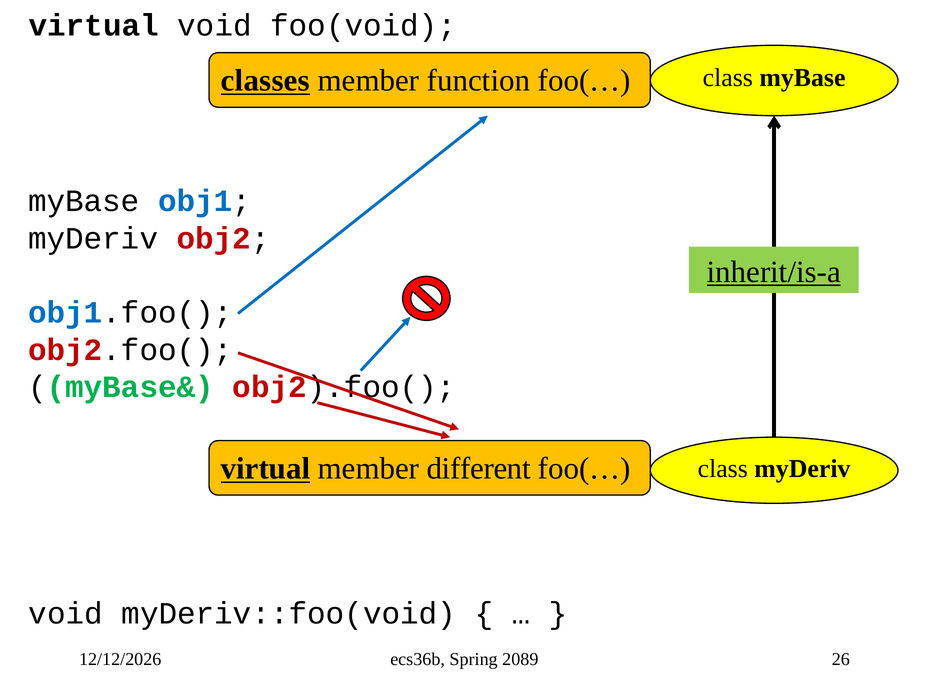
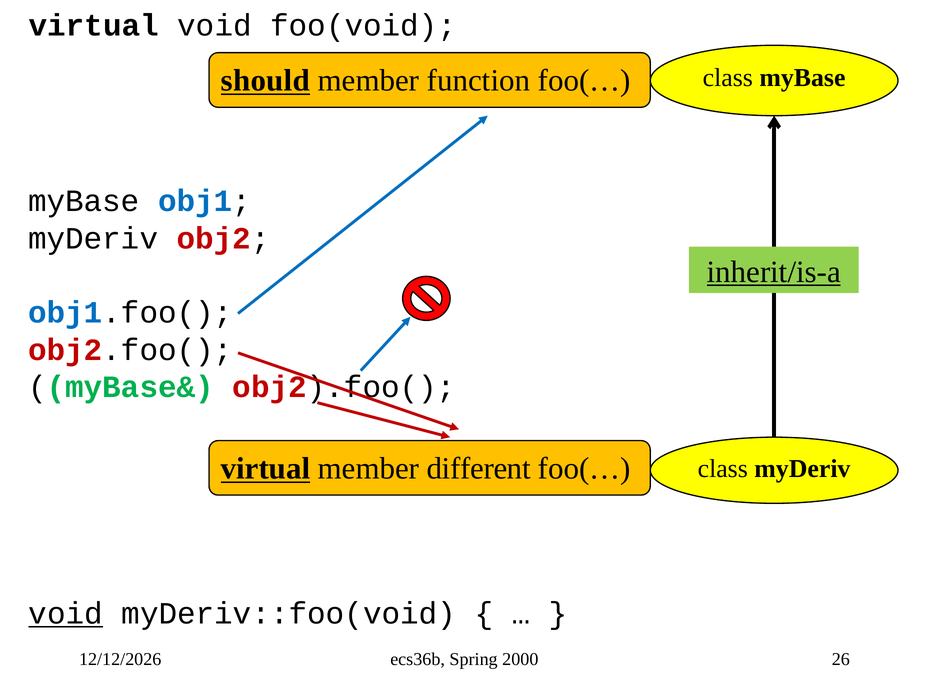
classes: classes -> should (265, 81)
void underline: none -> present (66, 613)
2089: 2089 -> 2000 (520, 659)
